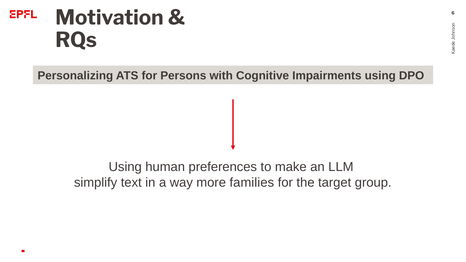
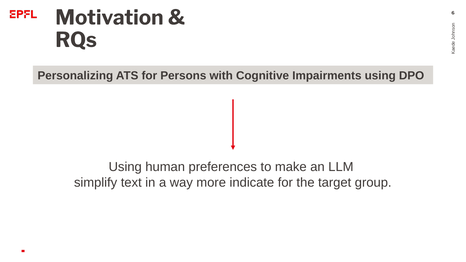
families: families -> indicate (252, 183)
